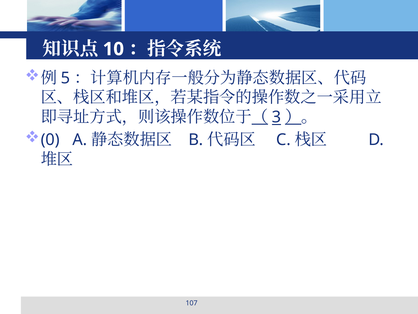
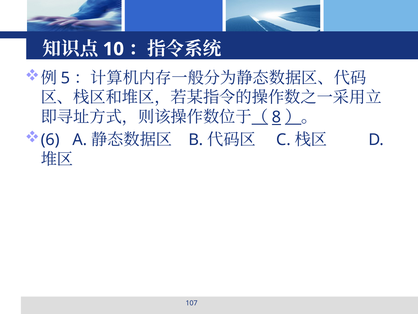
3: 3 -> 8 (277, 117)
0: 0 -> 6 (50, 140)
